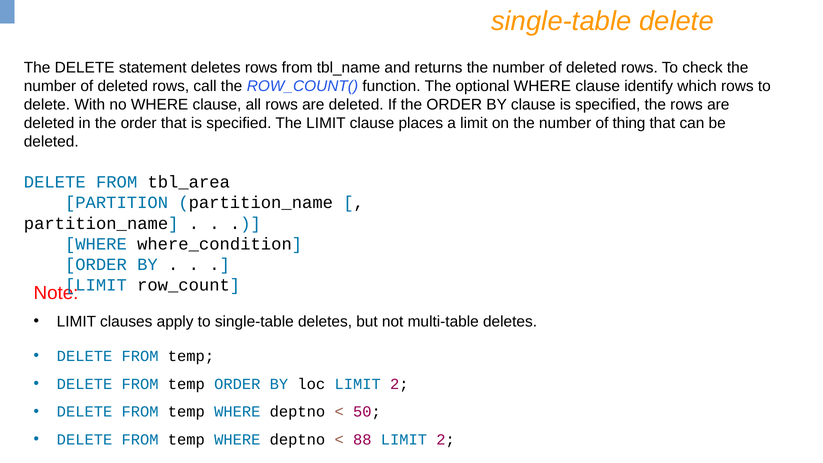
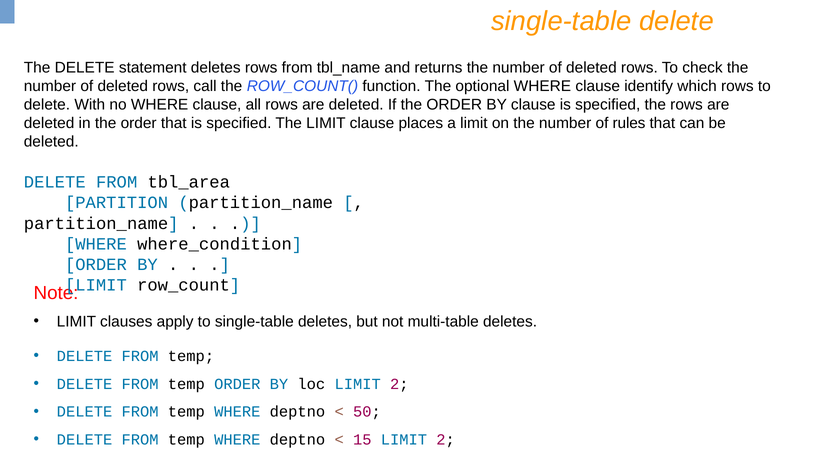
thing: thing -> rules (629, 123)
88: 88 -> 15 (362, 439)
